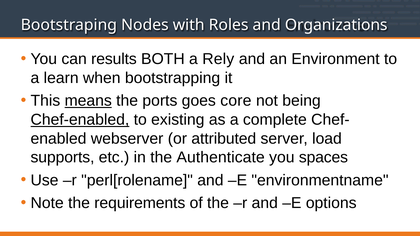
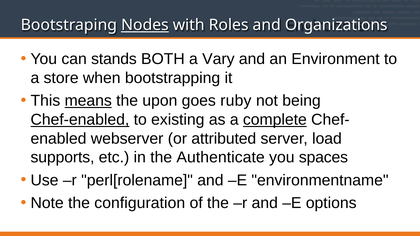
Nodes underline: none -> present (145, 25)
results: results -> stands (114, 59)
Rely: Rely -> Vary (218, 59)
learn: learn -> store (61, 78)
ports: ports -> upon (160, 101)
core: core -> ruby (236, 101)
complete underline: none -> present (275, 120)
requirements: requirements -> configuration (140, 203)
